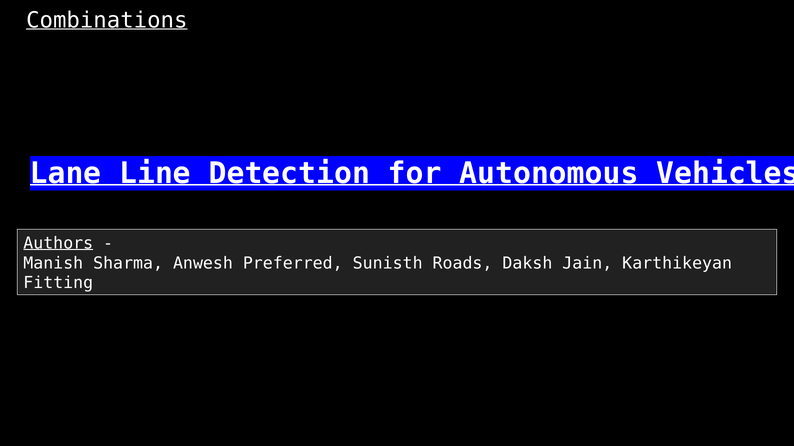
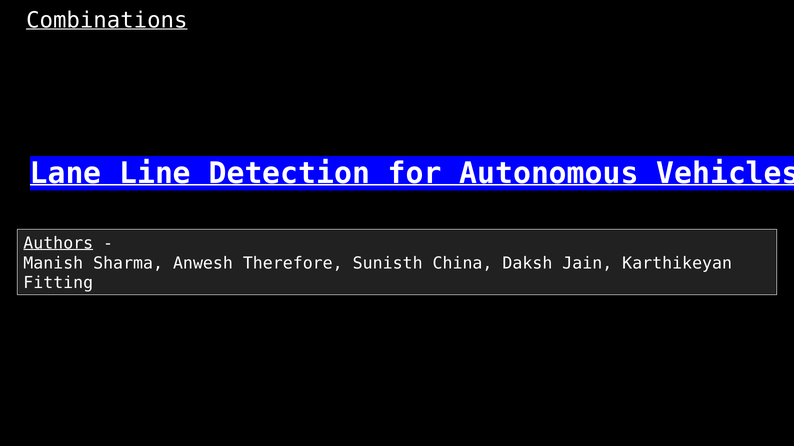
Preferred: Preferred -> Therefore (293, 263)
Roads: Roads -> China (463, 263)
